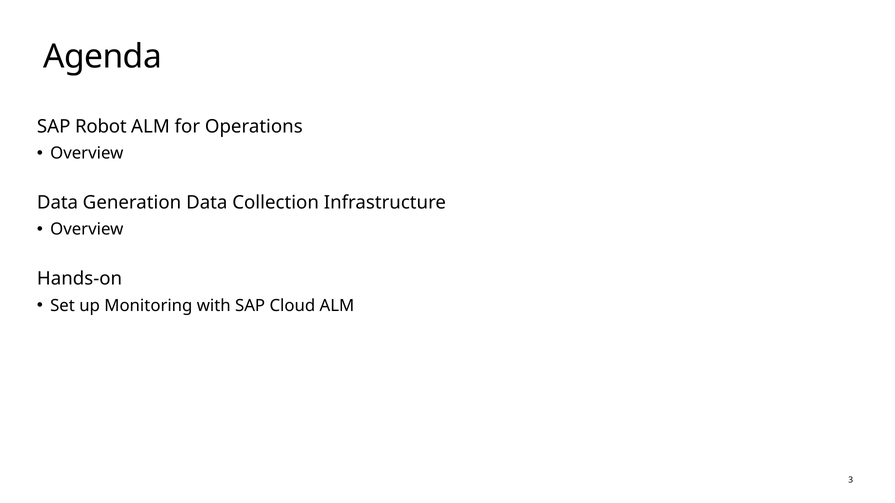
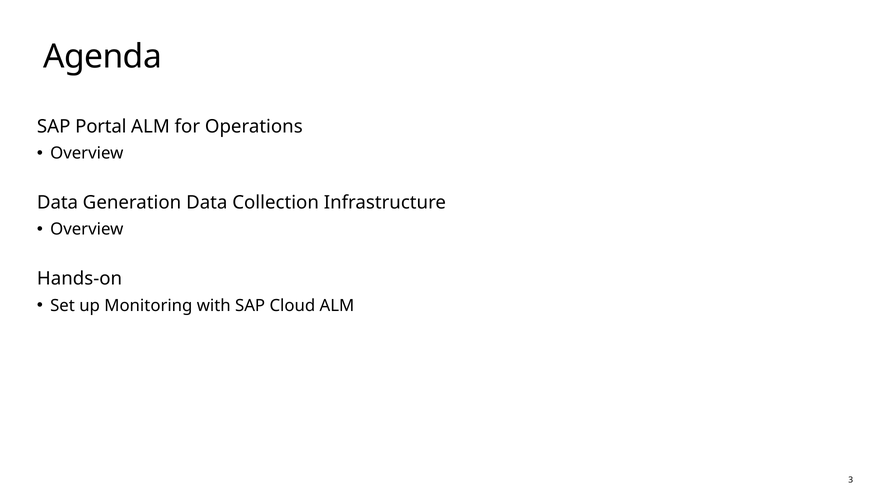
Robot: Robot -> Portal (101, 127)
